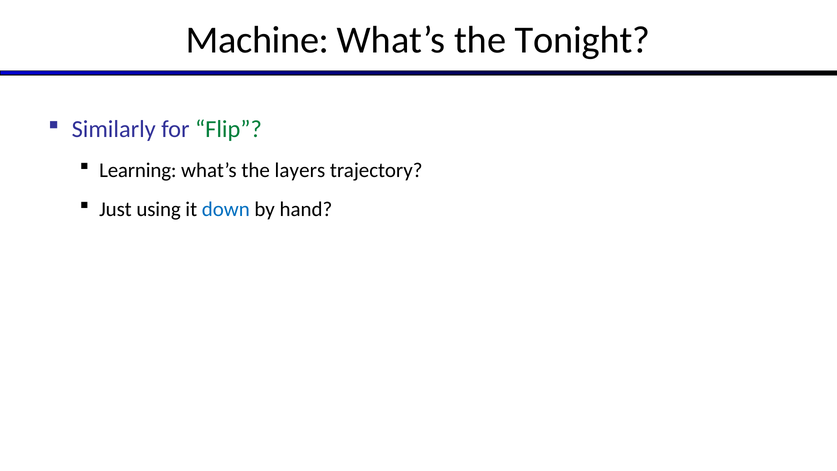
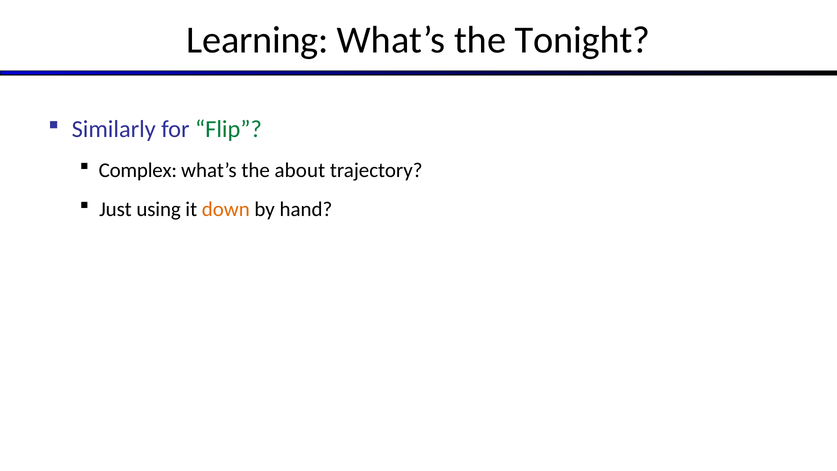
Machine: Machine -> Learning (257, 40)
Learning: Learning -> Complex (138, 170)
layers: layers -> about (300, 170)
down colour: blue -> orange (226, 209)
